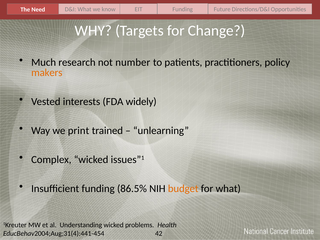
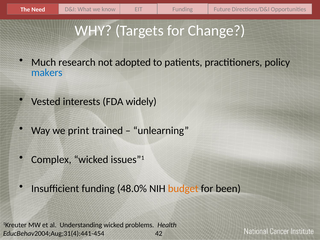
number: number -> adopted (133, 62)
makers colour: orange -> blue (47, 73)
86.5%: 86.5% -> 48.0% (132, 189)
for what: what -> been (228, 189)
